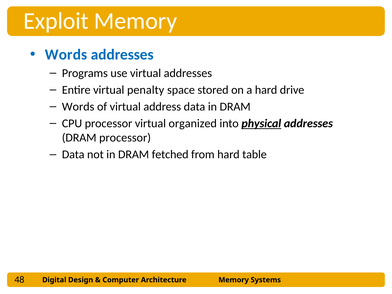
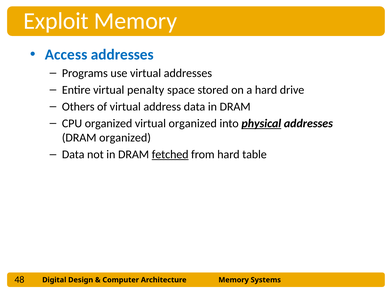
Words: Words -> Access (66, 55)
Words: Words -> Others (78, 107)
CPU processor: processor -> organized (109, 123)
DRAM processor: processor -> organized (125, 138)
fetched underline: none -> present (170, 155)
